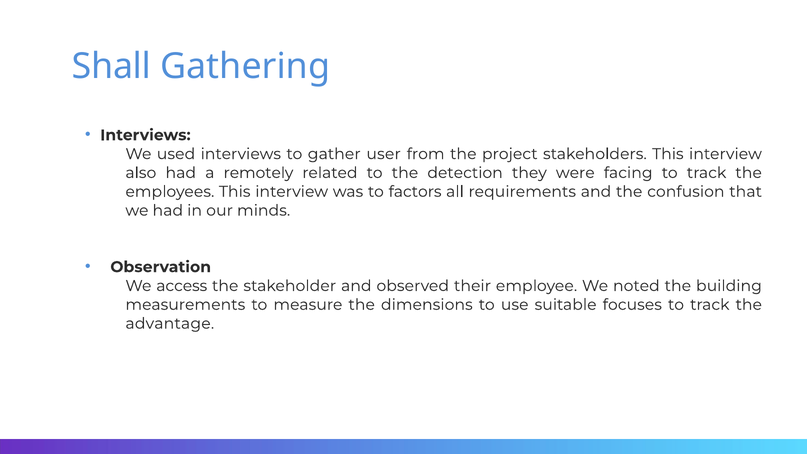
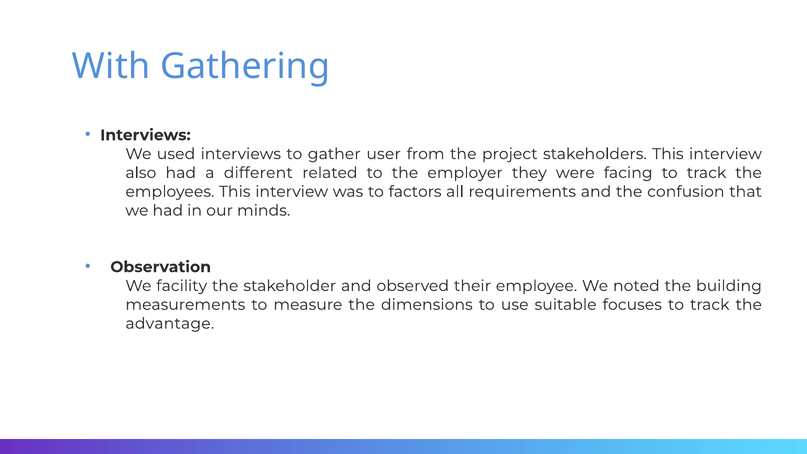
Shall: Shall -> With (111, 66)
remotely: remotely -> different (258, 173)
detection: detection -> employer (465, 173)
access: access -> facility (182, 286)
